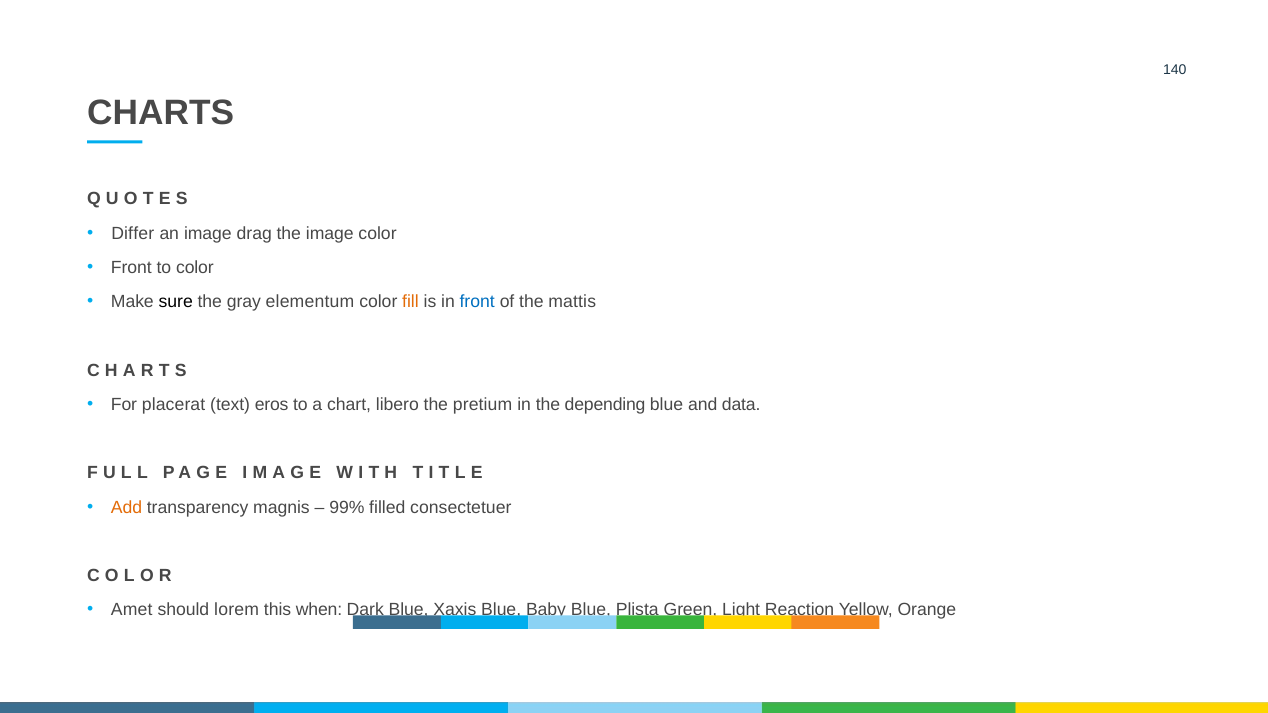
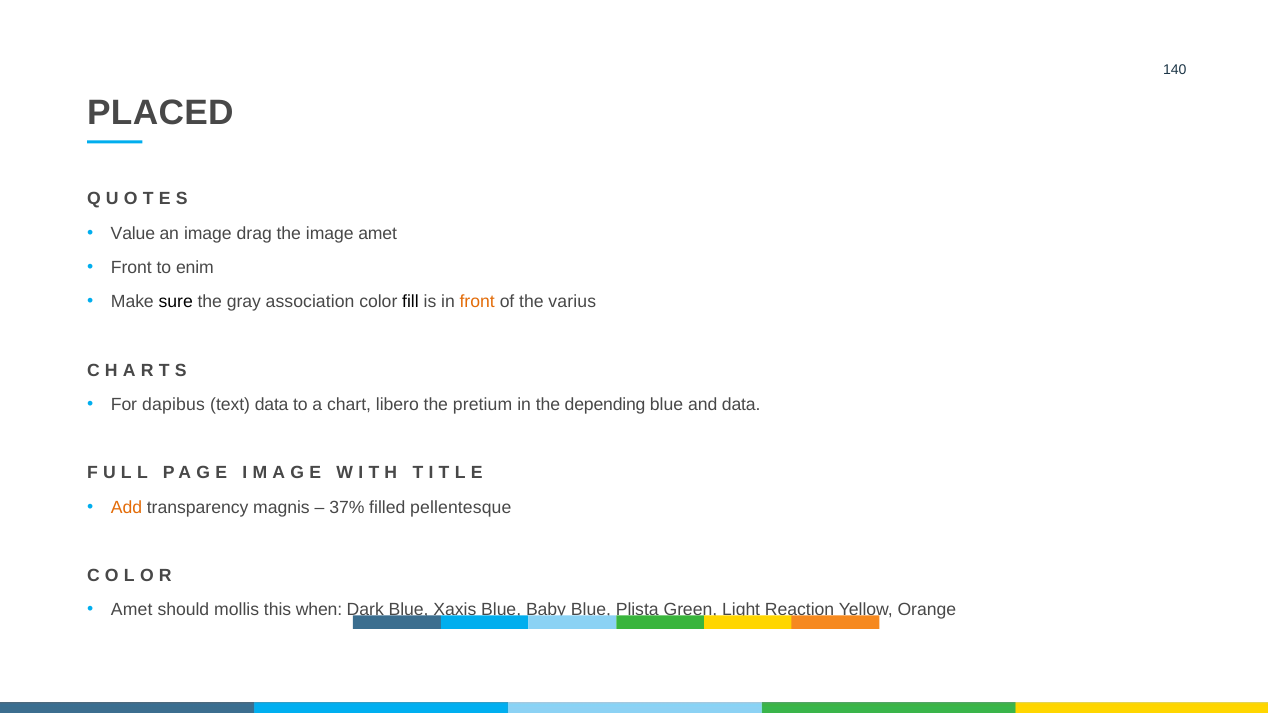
CHARTS: CHARTS -> PLACED (160, 113)
Differ: Differ -> Value (133, 234)
image color: color -> amet (378, 234)
to color: color -> enim (195, 268)
elementum: elementum -> association (310, 302)
fill colour: orange -> black (410, 302)
front colour: blue -> orange (477, 302)
mattis: mattis -> varius (572, 302)
placerat: placerat -> dapibus (174, 405)
text eros: eros -> data (272, 405)
99%: 99% -> 37% (347, 507)
consectetuer: consectetuer -> pellentesque (461, 507)
lorem: lorem -> mollis (237, 610)
